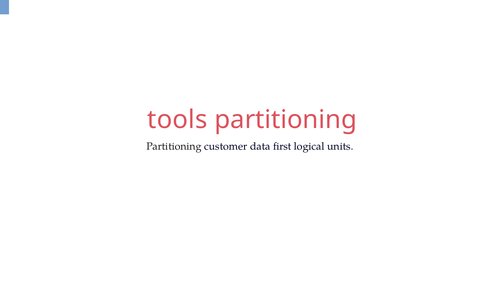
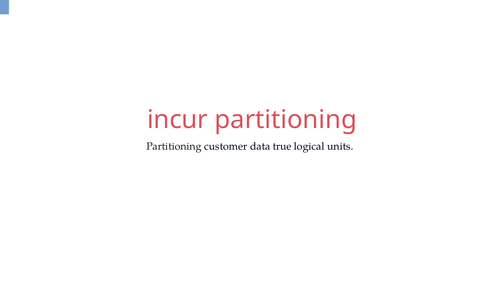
tools: tools -> incur (178, 120)
first: first -> true (282, 147)
